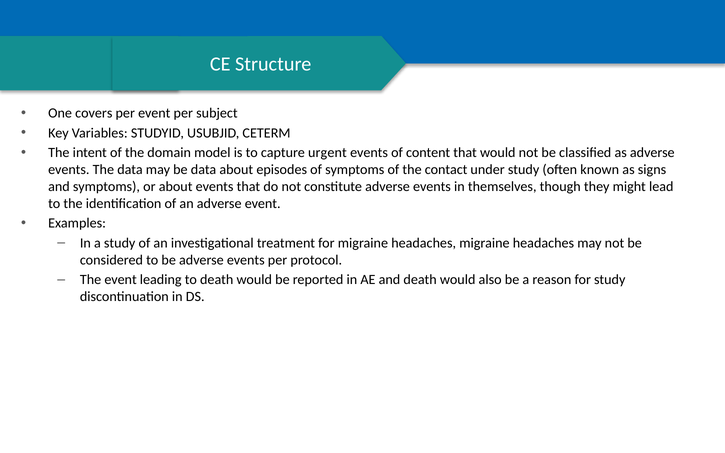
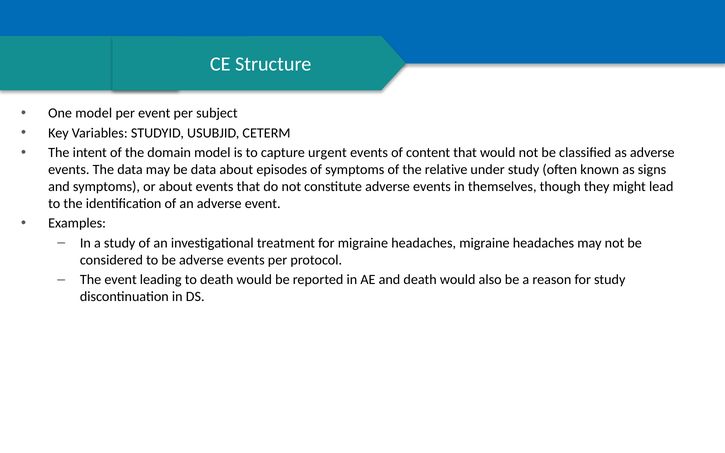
One covers: covers -> model (94, 113)
contact: contact -> relative (446, 170)
